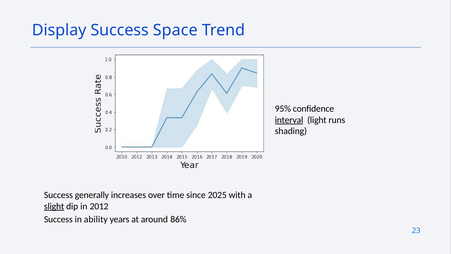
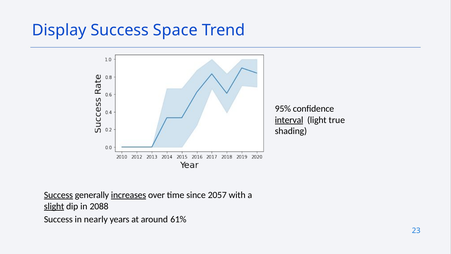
runs: runs -> true (337, 120)
Success underline: none -> present (58, 195)
increases underline: none -> present (129, 195)
2025: 2025 -> 2057 (217, 195)
2012: 2012 -> 2088 (99, 206)
ability: ability -> nearly (96, 219)
86%: 86% -> 61% (178, 219)
